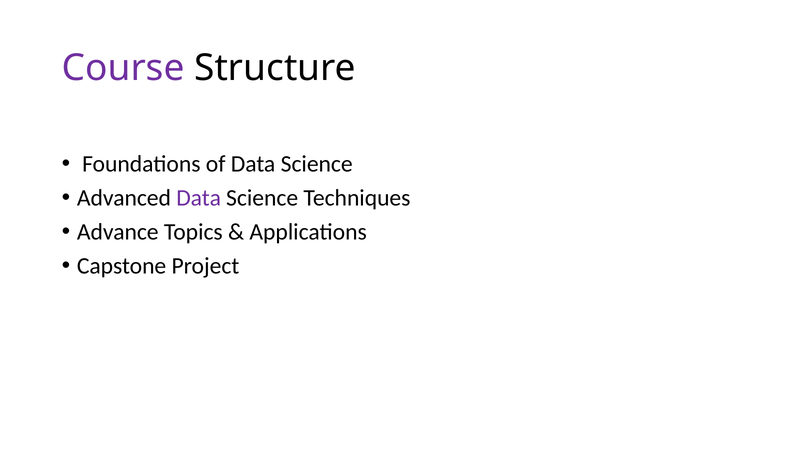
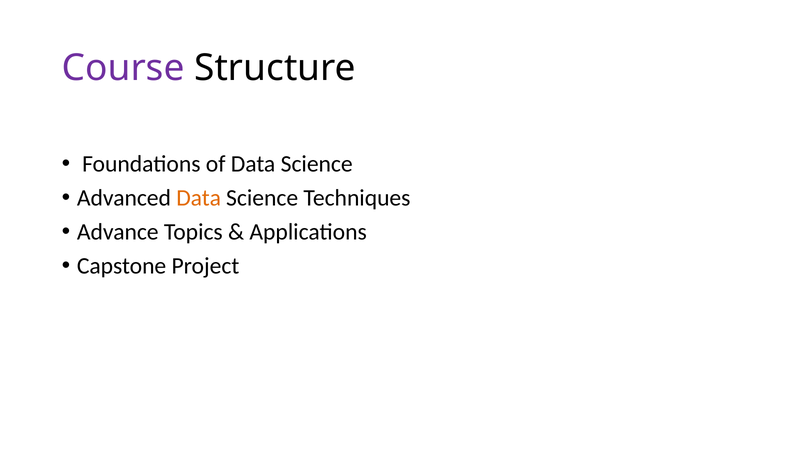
Data colour: purple -> orange (199, 198)
